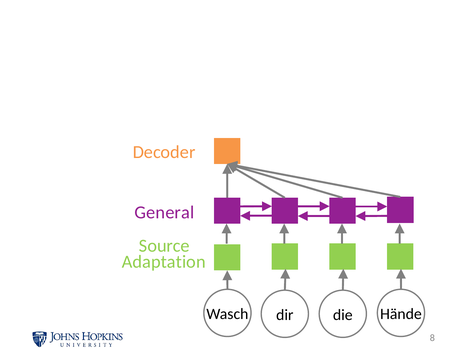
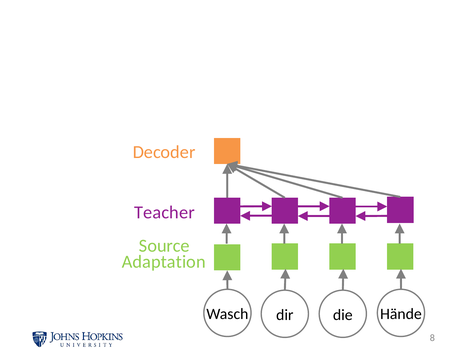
General: General -> Teacher (164, 213)
